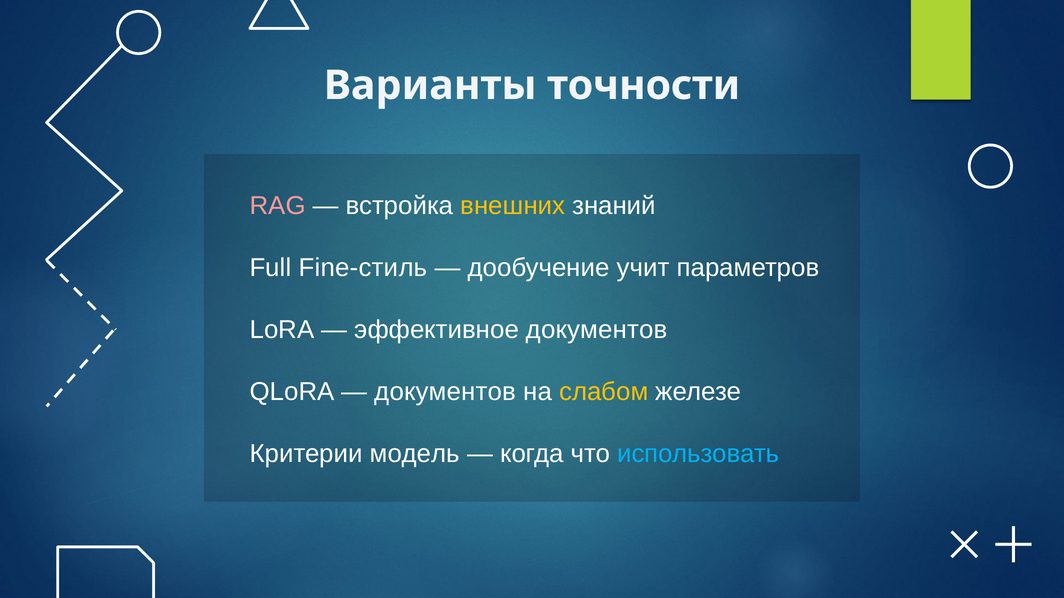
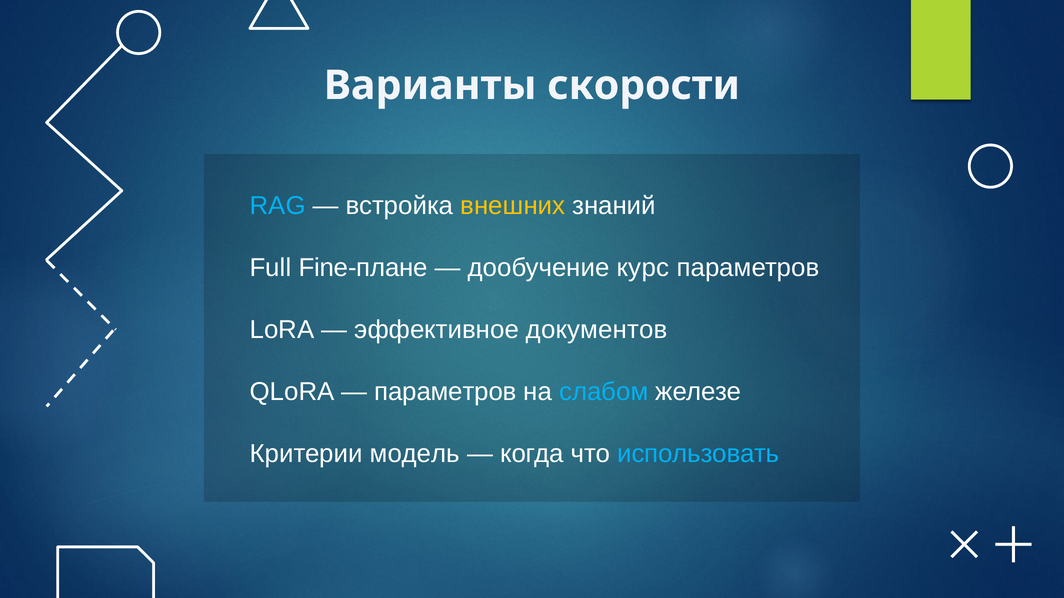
точности: точности -> скорости (644, 86)
RAG colour: pink -> light blue (278, 206)
Fine-стиль: Fine-стиль -> Fine-плане (363, 268)
учит: учит -> курс (643, 268)
документов: документов -> параметров (445, 392)
слабом colour: yellow -> light blue (604, 392)
